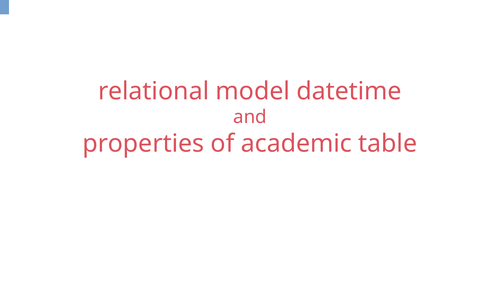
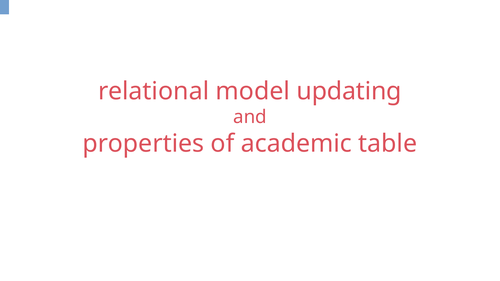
datetime: datetime -> updating (349, 91)
